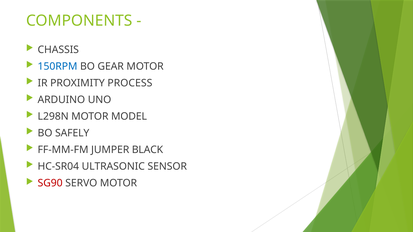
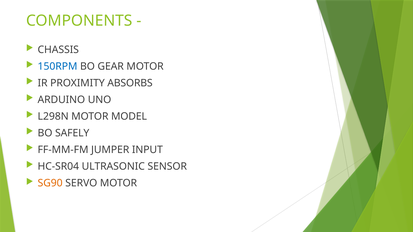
PROCESS: PROCESS -> ABSORBS (130, 83)
BLACK: BLACK -> INPUT (147, 150)
SG90 colour: red -> orange (50, 183)
